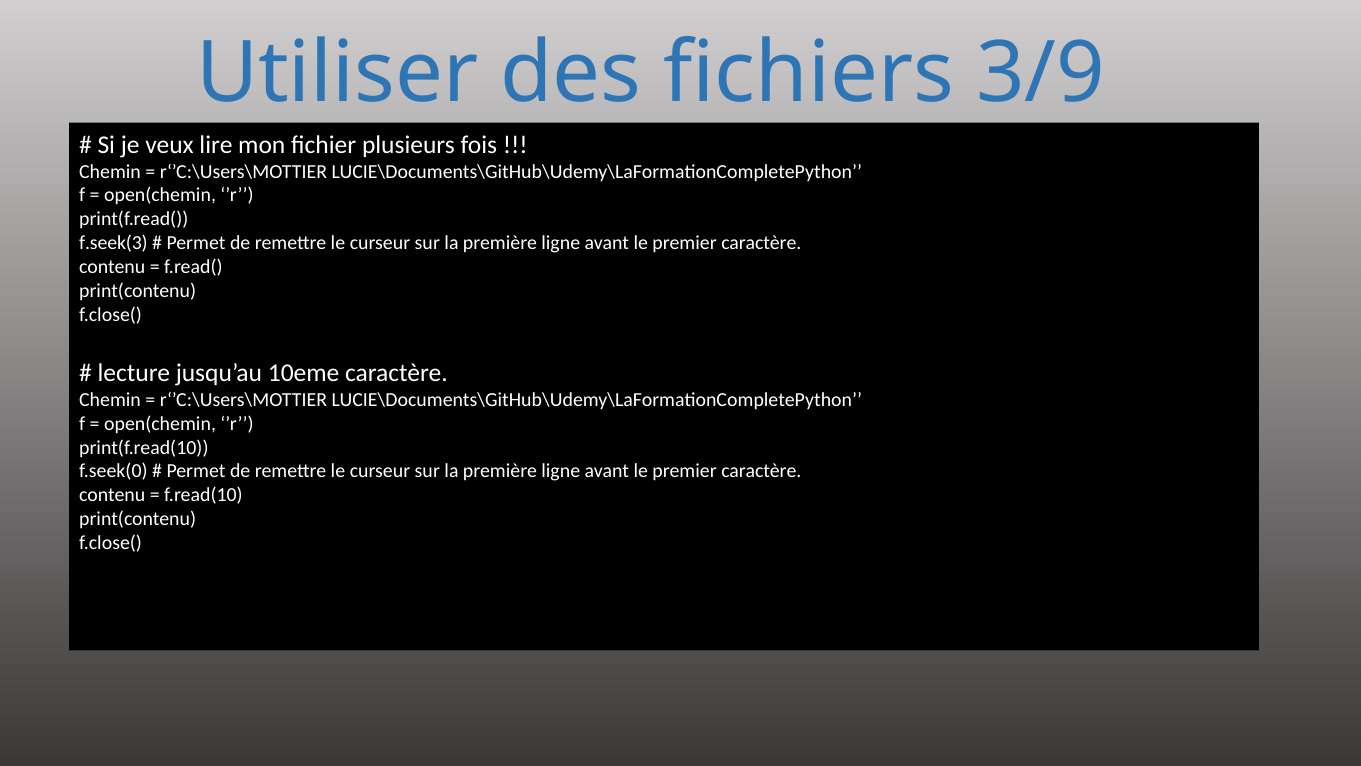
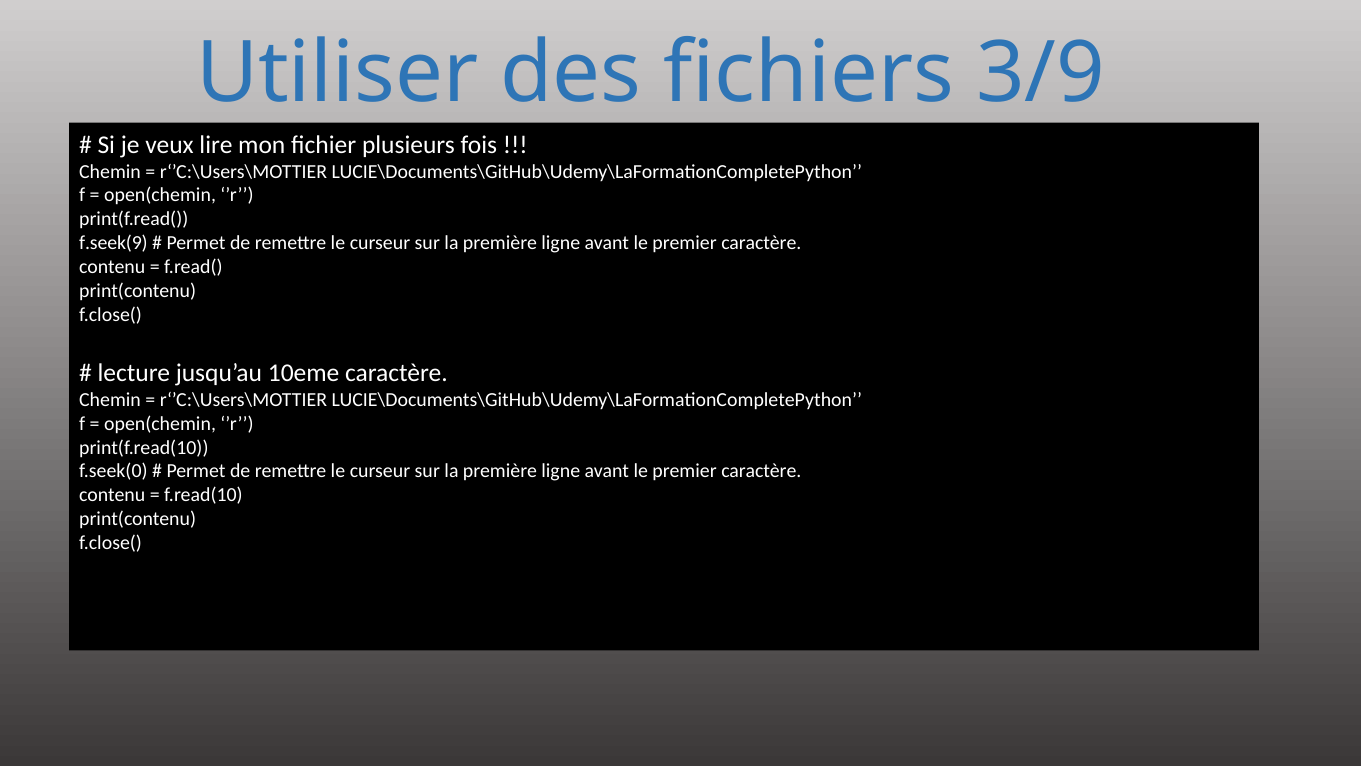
f.seek(3: f.seek(3 -> f.seek(9 (113, 243)
